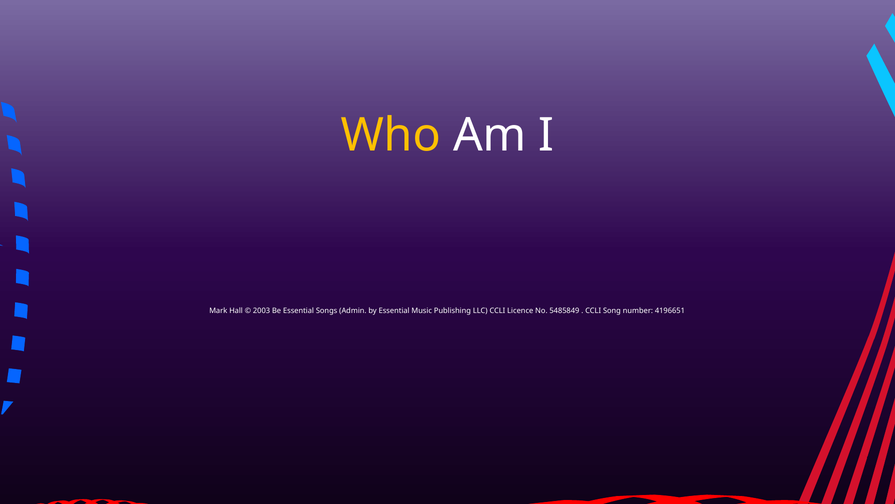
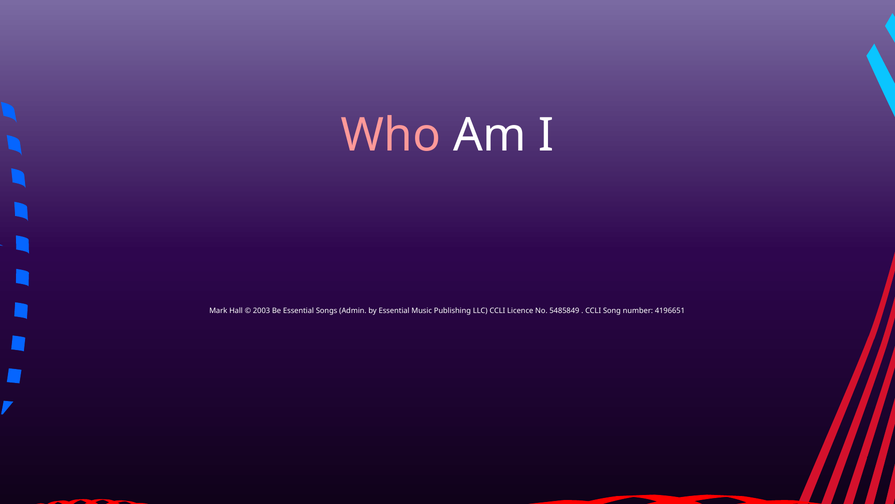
Who colour: yellow -> pink (391, 135)
